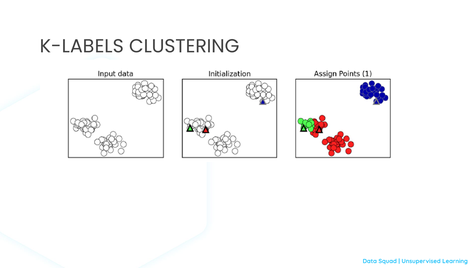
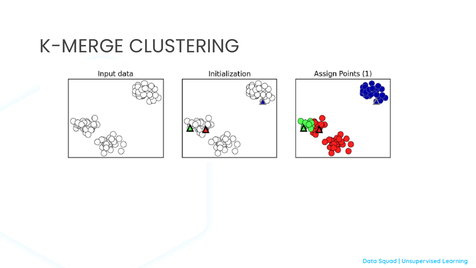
K-LABELS: K-LABELS -> K-MERGE (82, 46)
